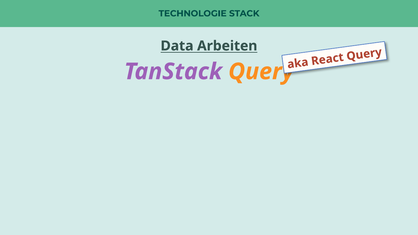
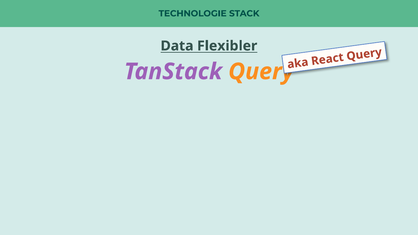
Arbeiten: Arbeiten -> Flexibler (227, 46)
